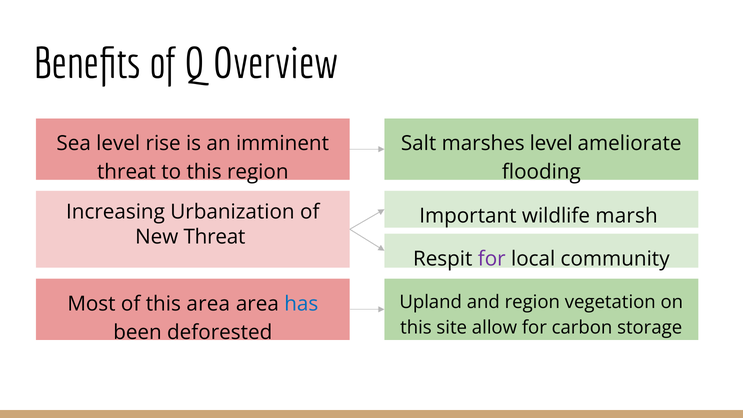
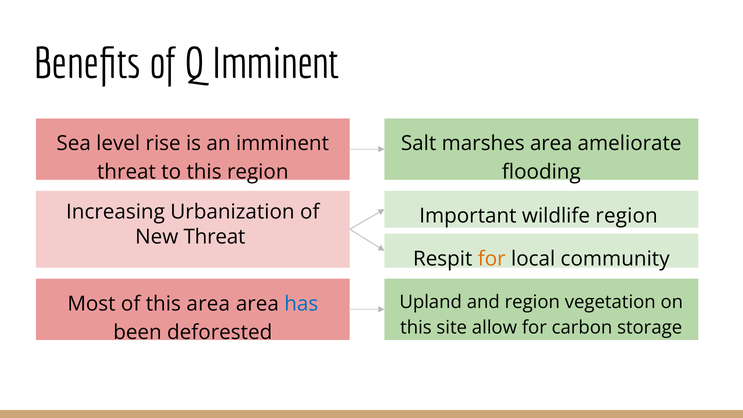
Q Overview: Overview -> Imminent (276, 64)
marshes level: level -> area (551, 144)
wildlife marsh: marsh -> region (627, 216)
for colour: purple -> orange (492, 259)
